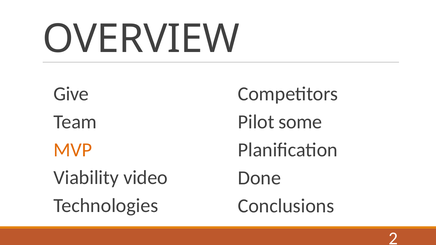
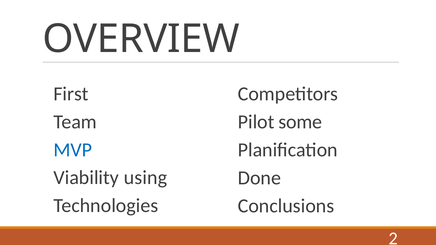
Give: Give -> First (71, 94)
MVP colour: orange -> blue (73, 150)
video: video -> using (145, 178)
